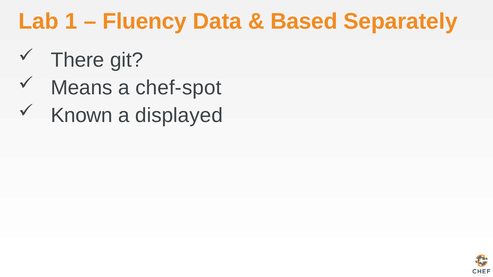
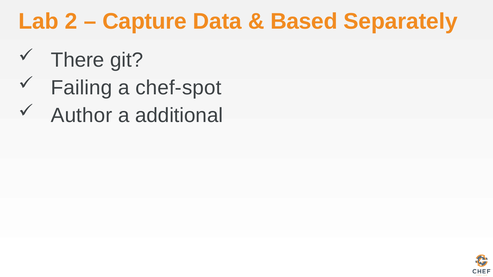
1: 1 -> 2 (71, 21)
Fluency: Fluency -> Capture (145, 21)
Means: Means -> Failing (82, 88)
Known: Known -> Author (82, 115)
displayed: displayed -> additional (179, 115)
